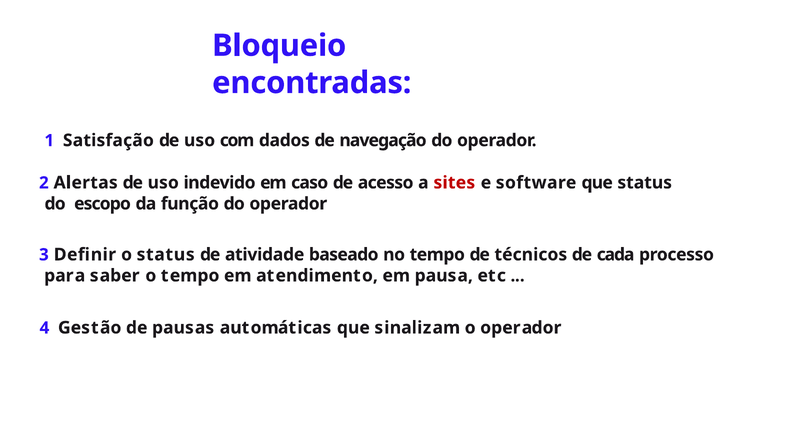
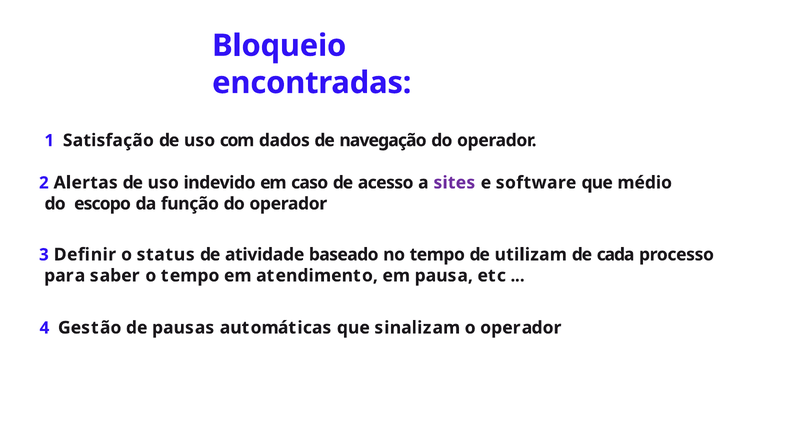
sites colour: red -> purple (454, 183)
que status: status -> médio (645, 183)
técnicos: técnicos -> utilizam (531, 255)
